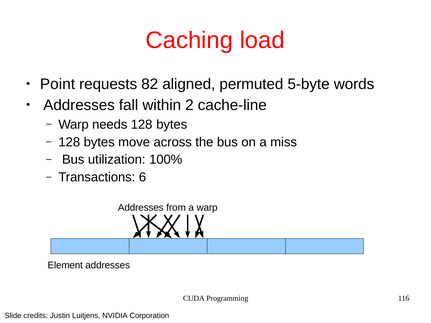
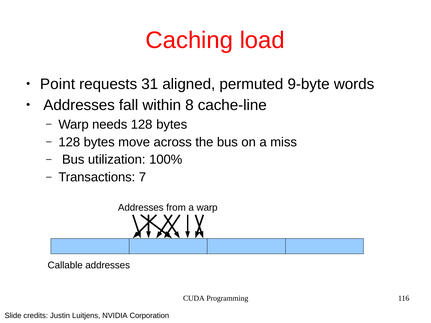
82: 82 -> 31 (150, 84)
5-byte: 5-byte -> 9-byte (309, 84)
2: 2 -> 8 (189, 105)
6: 6 -> 7 (142, 177)
Element: Element -> Callable (65, 266)
